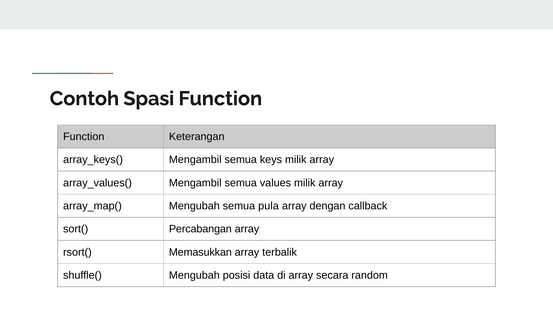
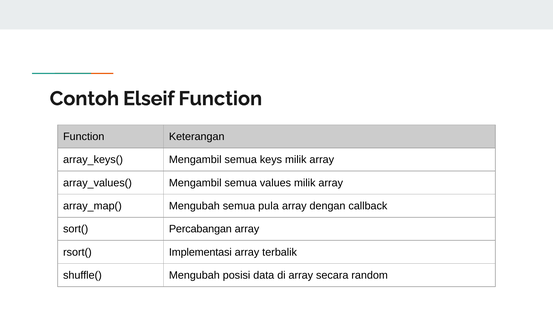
Spasi: Spasi -> Elseif (149, 99)
Memasukkan: Memasukkan -> Implementasi (200, 252)
